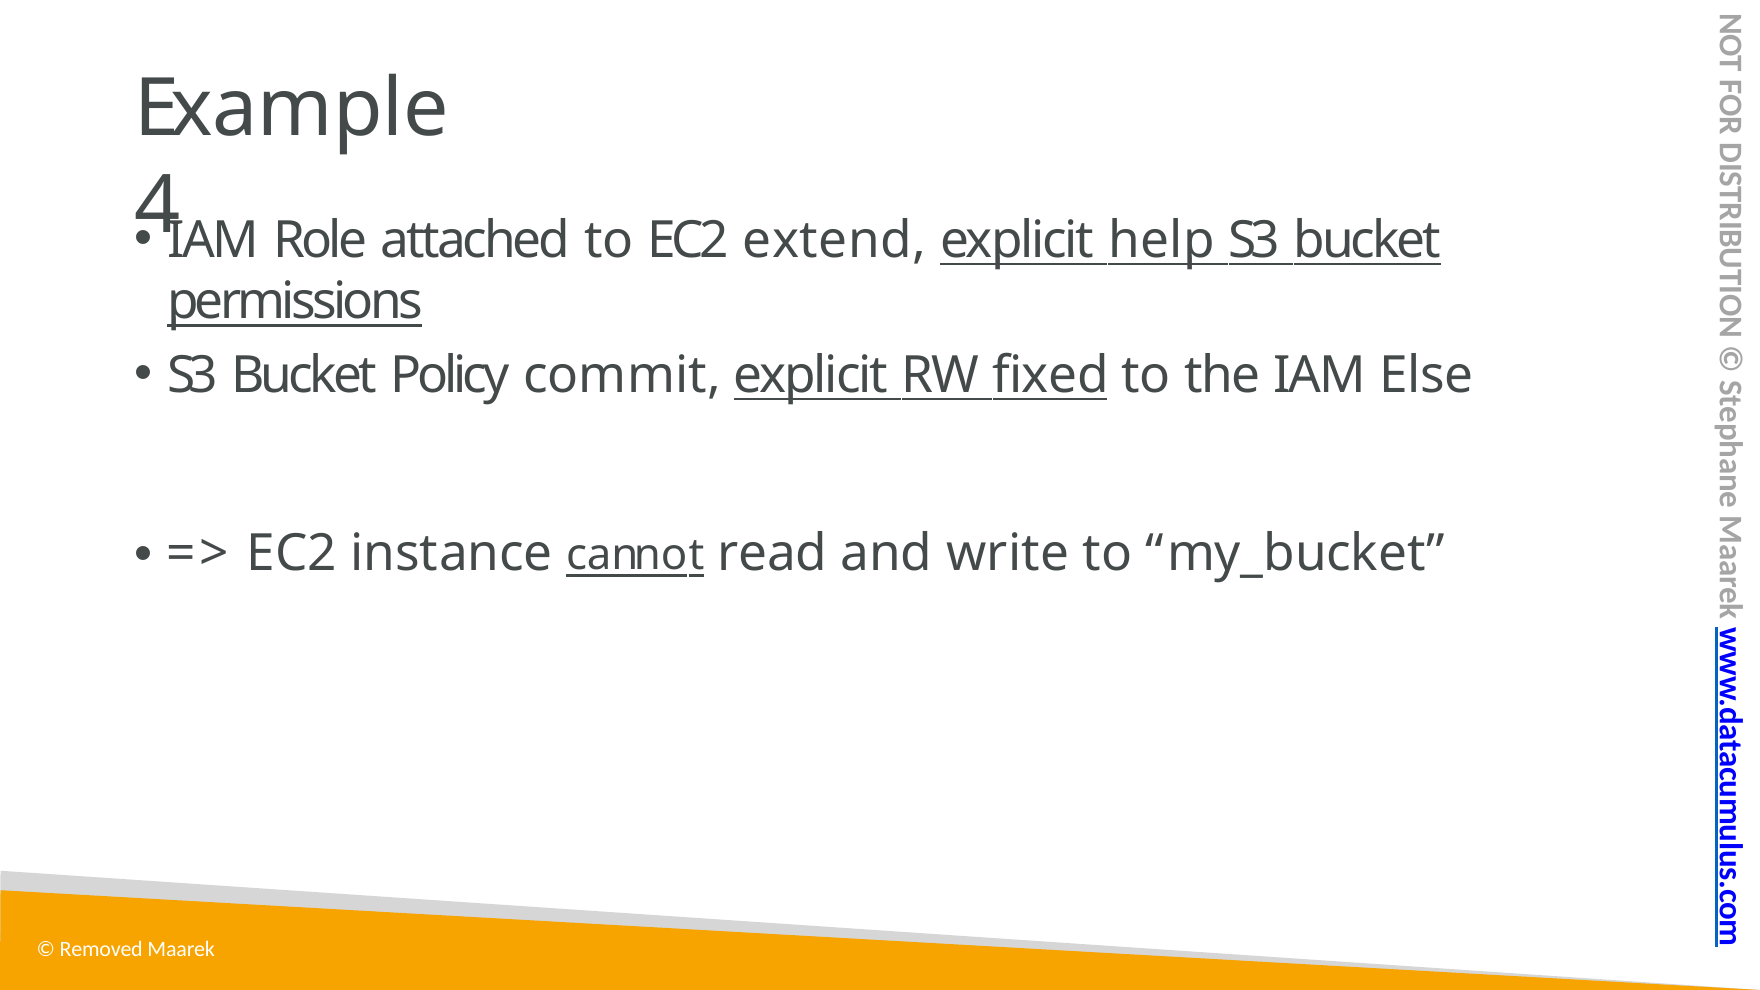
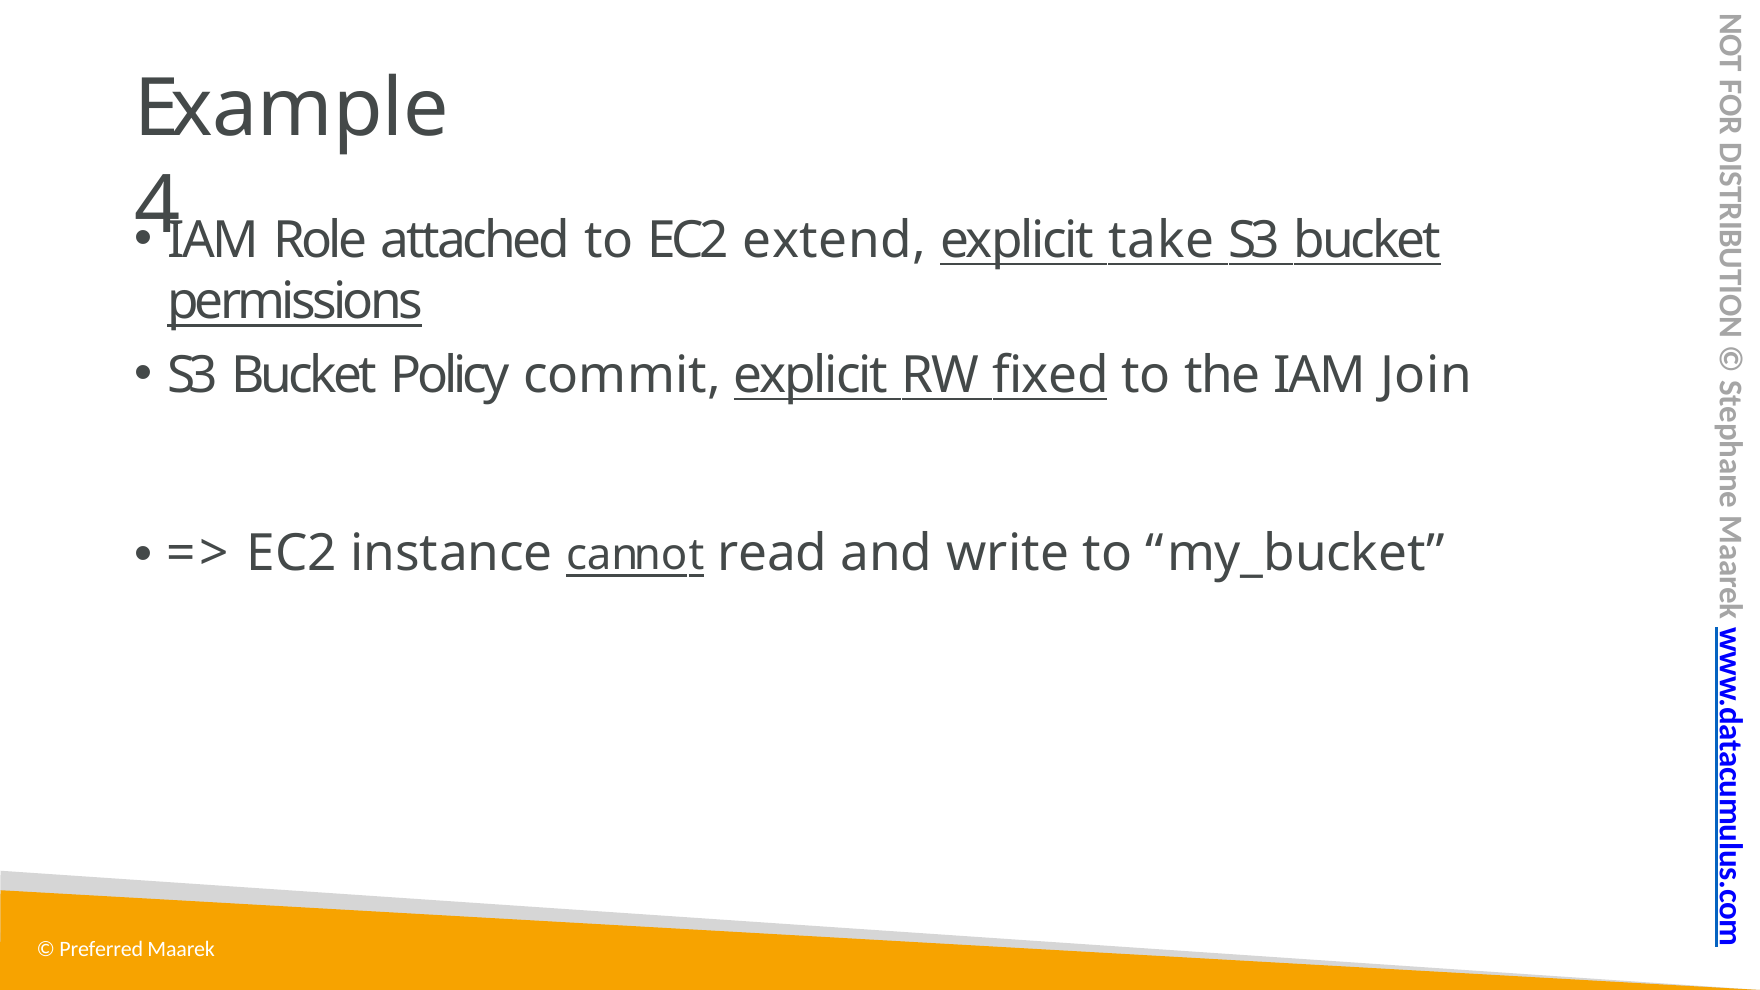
help: help -> take (1162, 240)
Else: Else -> Join (1426, 376)
Removed: Removed -> Preferred (101, 949)
